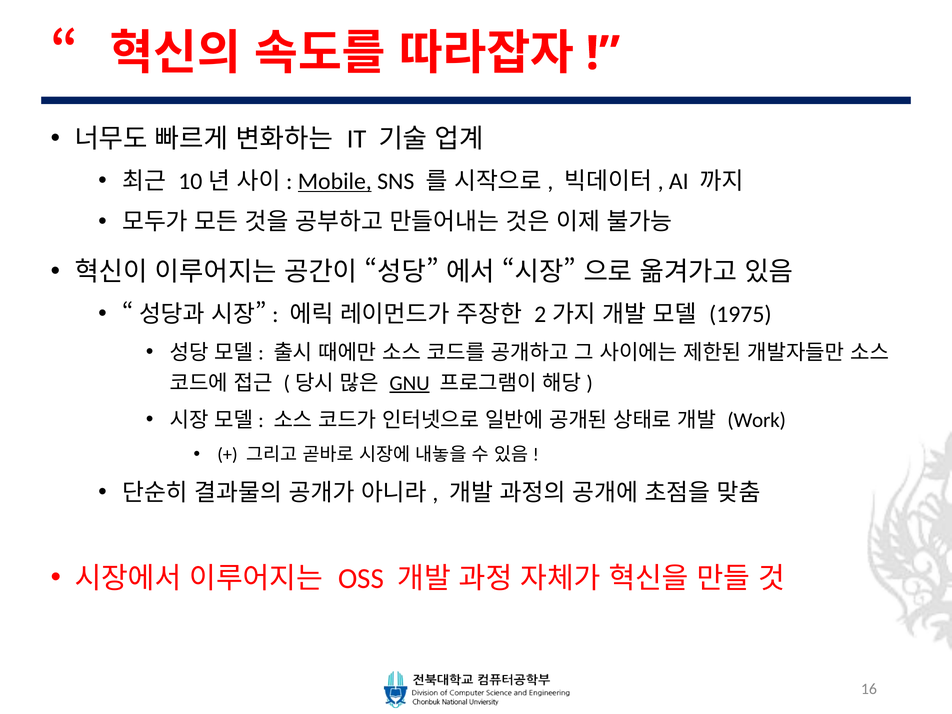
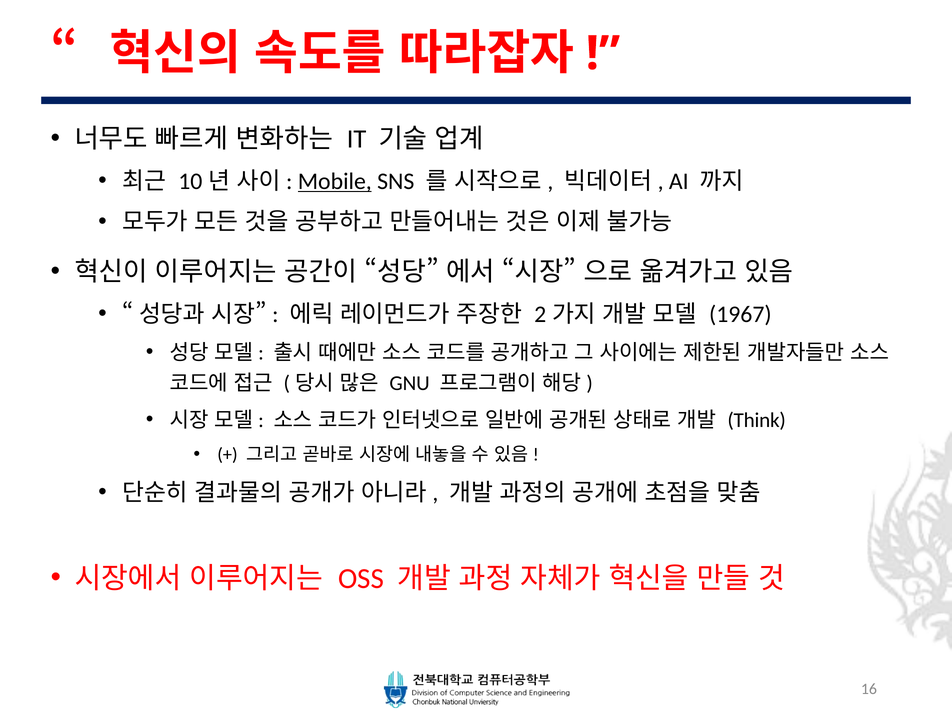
1975: 1975 -> 1967 (740, 314)
GNU underline: present -> none (410, 383)
Work: Work -> Think (757, 420)
